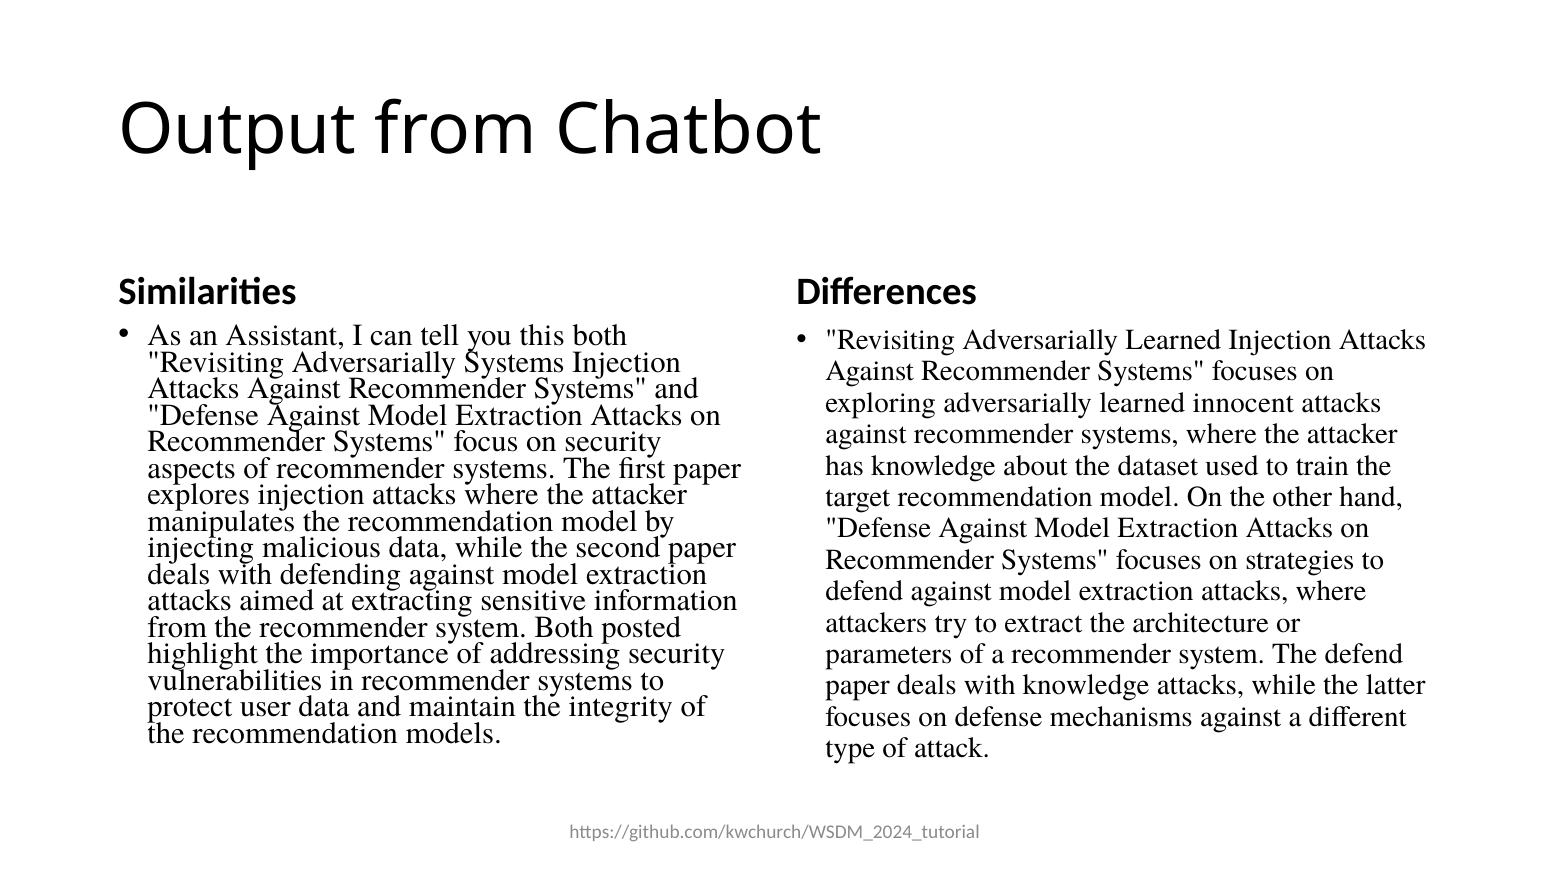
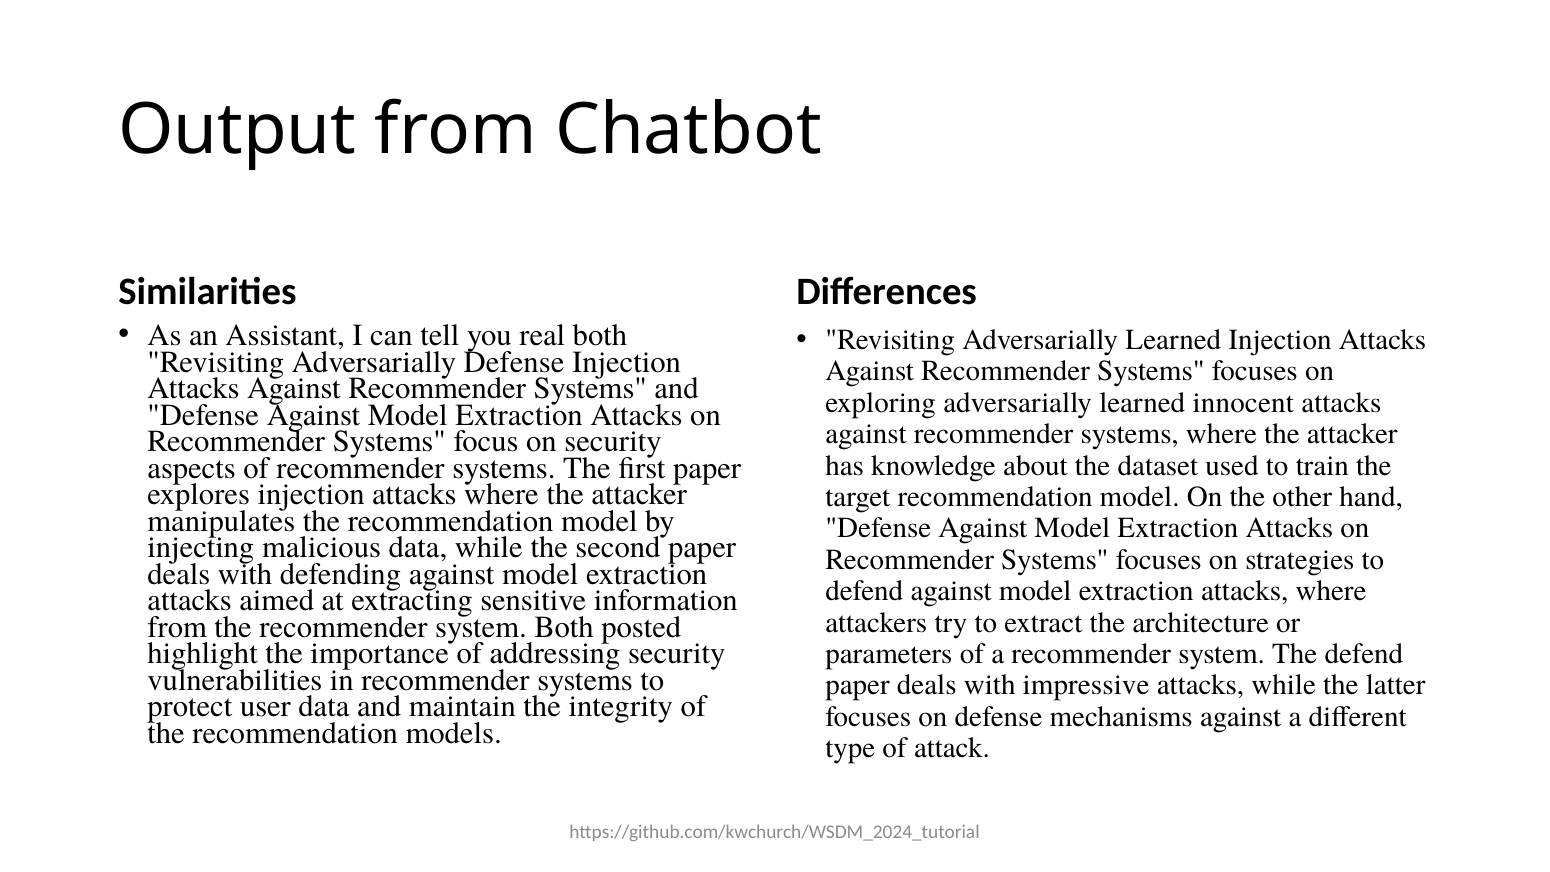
this: this -> real (542, 335)
Adversarially Systems: Systems -> Defense (514, 362)
with knowledge: knowledge -> impressive (1086, 685)
